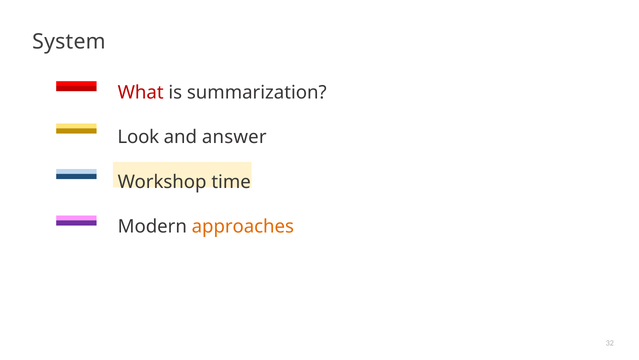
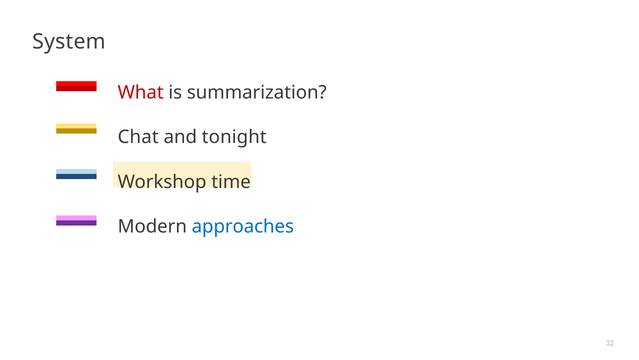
Look: Look -> Chat (138, 137)
answer: answer -> tonight (234, 137)
approaches colour: orange -> blue (243, 226)
